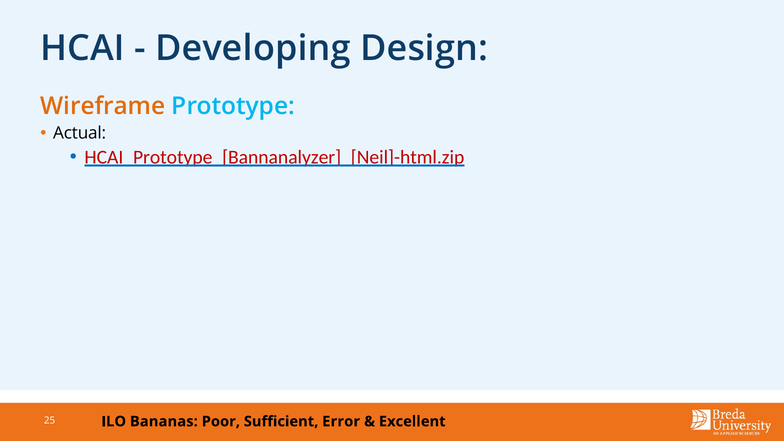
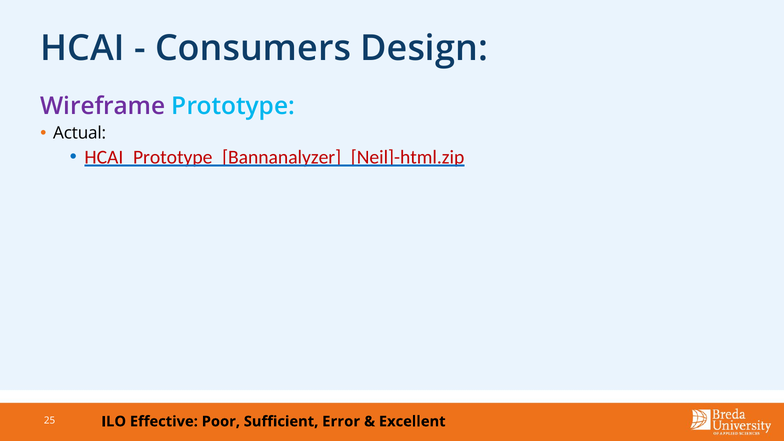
Developing: Developing -> Consumers (253, 49)
Wireframe colour: orange -> purple (103, 106)
Bananas: Bananas -> Effective (164, 421)
